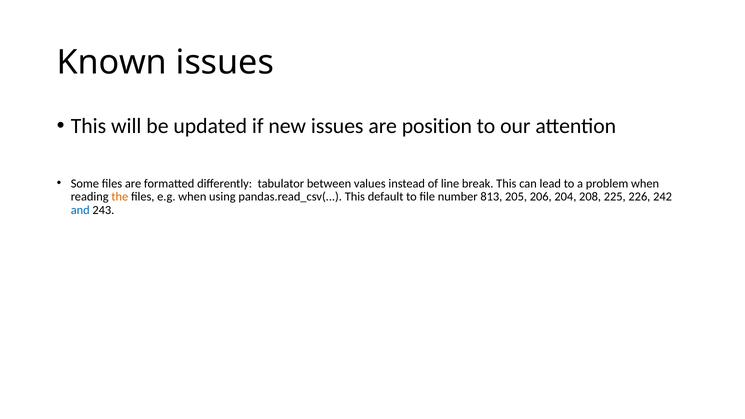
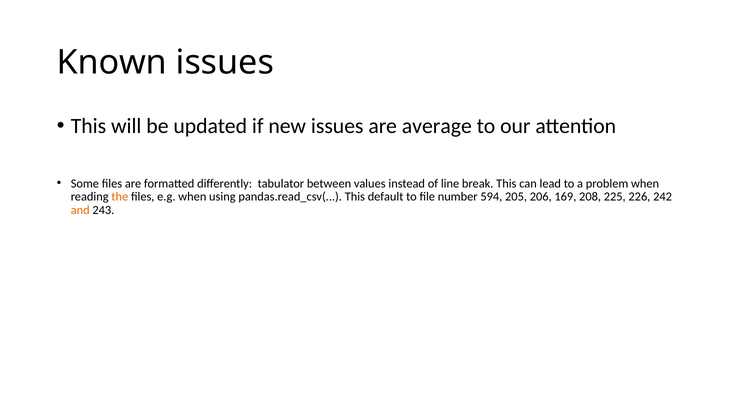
position: position -> average (437, 126)
813: 813 -> 594 (491, 197)
204: 204 -> 169 (565, 197)
and colour: blue -> orange (80, 210)
